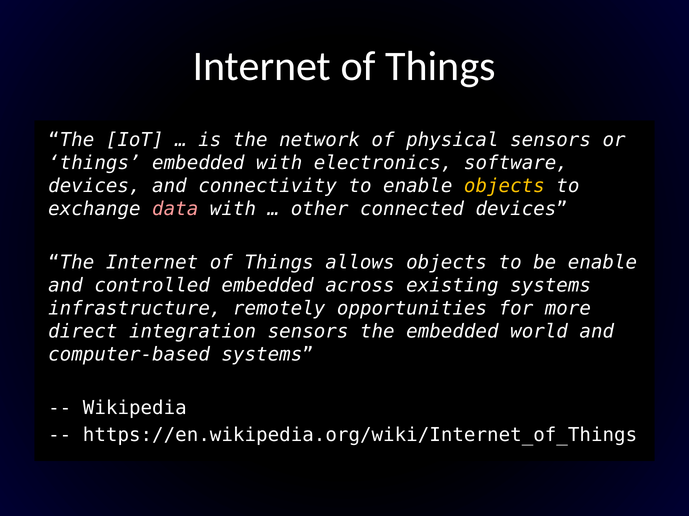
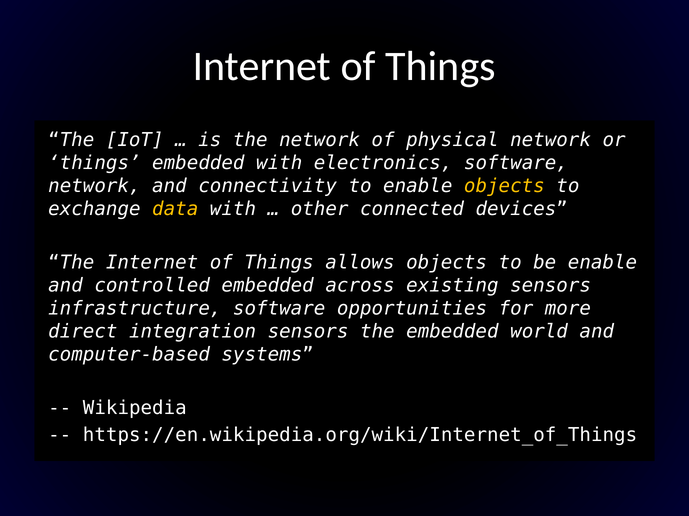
physical sensors: sensors -> network (551, 140)
devices: devices -> network (94, 186)
data colour: pink -> yellow (175, 209)
existing systems: systems -> sensors (551, 286)
infrastructure remotely: remotely -> software (279, 309)
